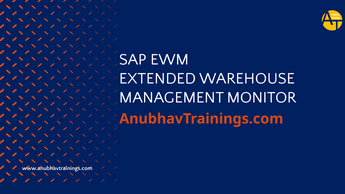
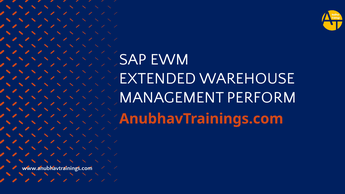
MONITOR: MONITOR -> PERFORM (262, 97)
